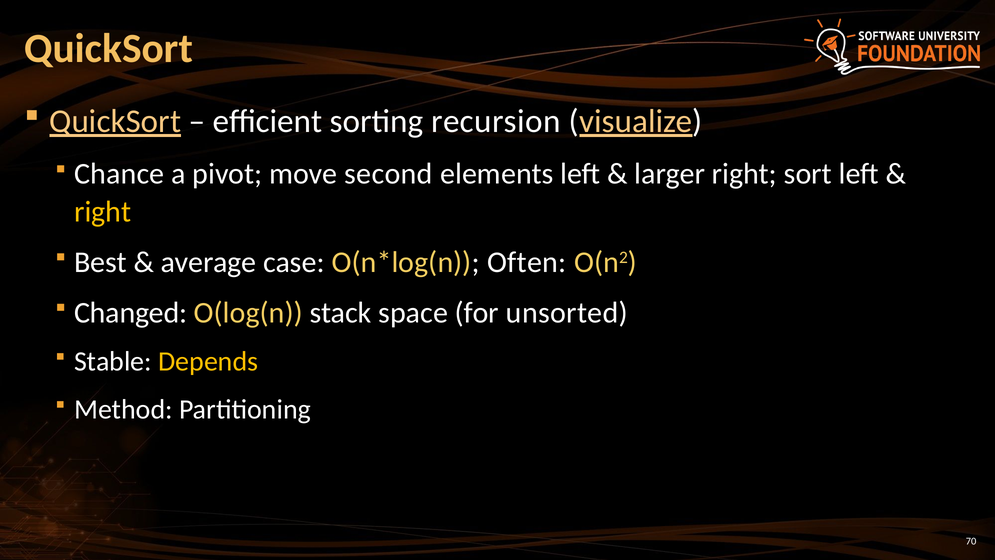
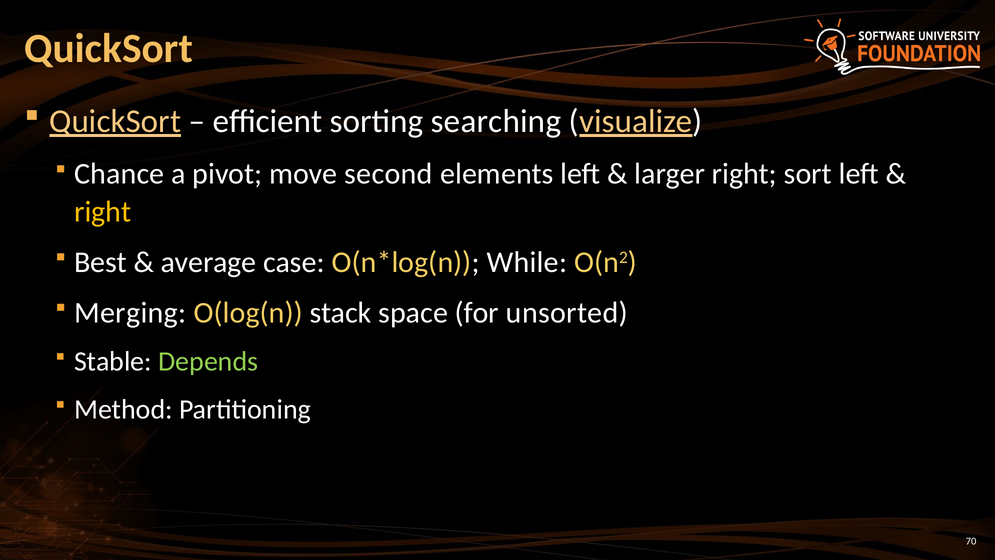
recursion: recursion -> searching (496, 121)
Often: Often -> While (527, 262)
Changed: Changed -> Merging (130, 313)
Depends colour: yellow -> light green (208, 361)
